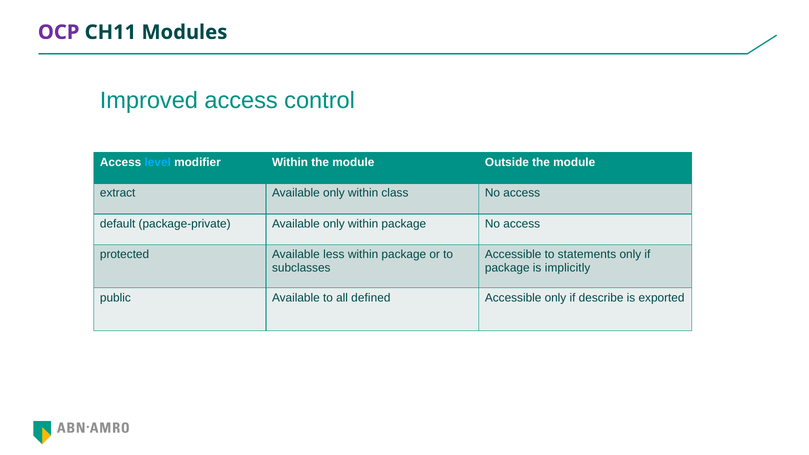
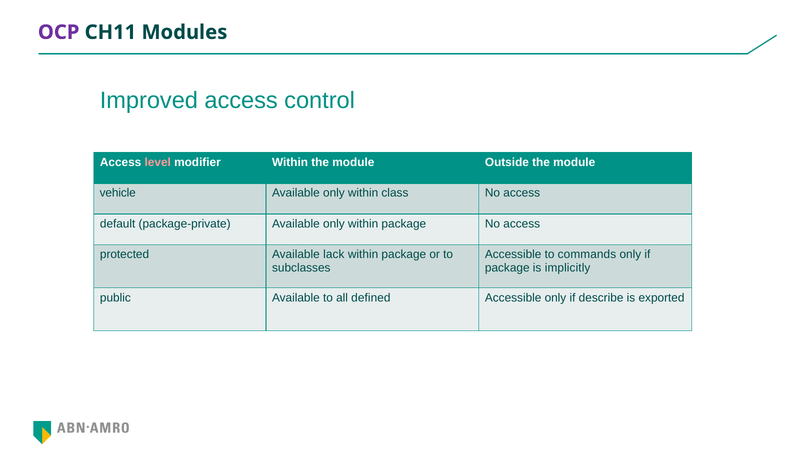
level colour: light blue -> pink (158, 162)
extract: extract -> vehicle (118, 193)
less: less -> lack (334, 255)
statements: statements -> commands (587, 255)
